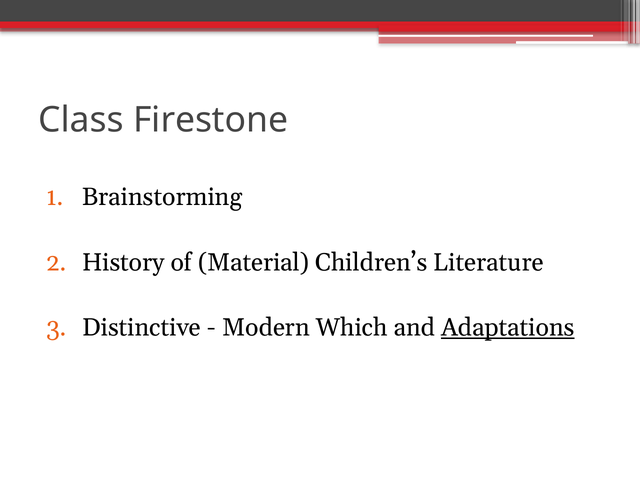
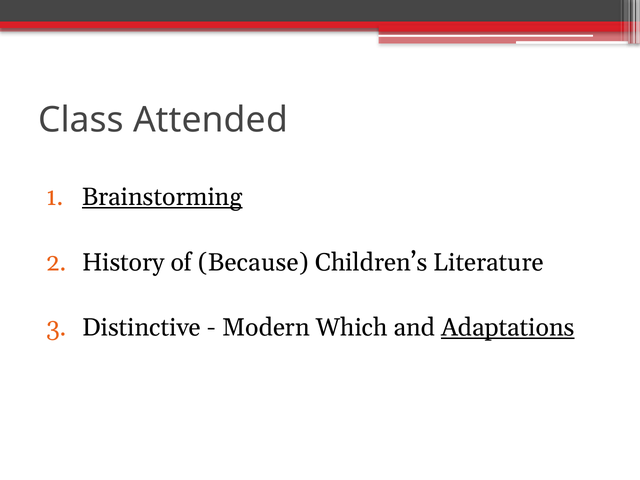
Firestone: Firestone -> Attended (210, 120)
Brainstorming underline: none -> present (162, 197)
Material: Material -> Because (253, 262)
